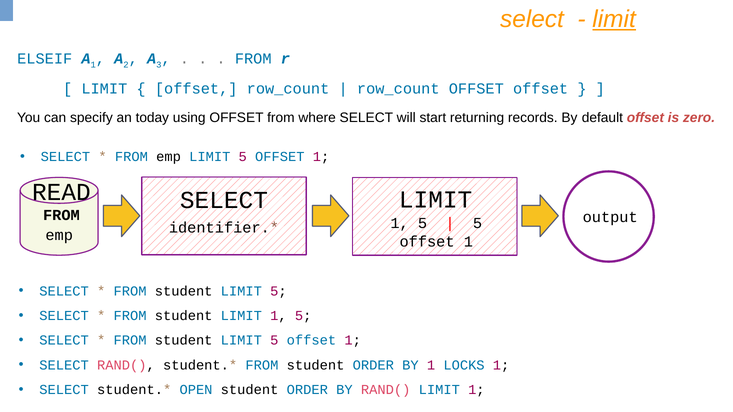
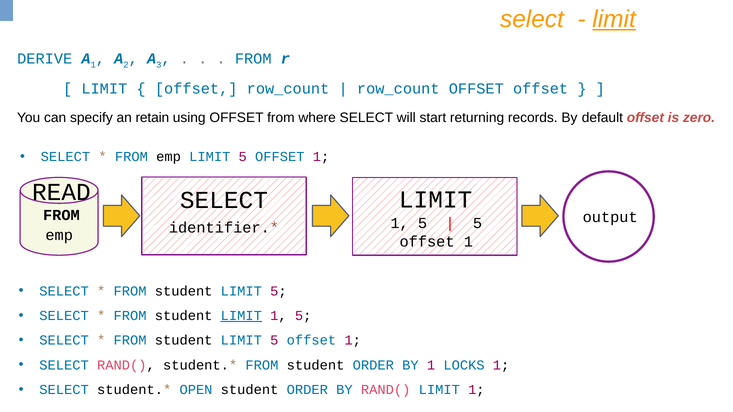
ELSEIF: ELSEIF -> DERIVE (45, 59)
today: today -> retain (152, 118)
LIMIT underline: none -> present (241, 316)
